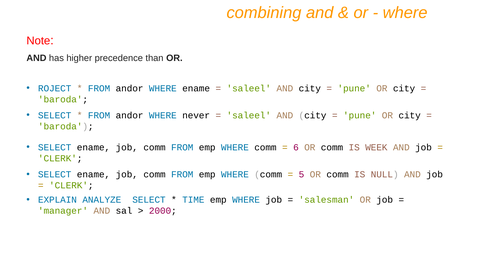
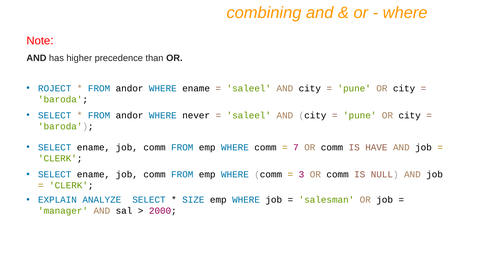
6: 6 -> 7 (296, 148)
WEEK: WEEK -> HAVE (376, 148)
5: 5 -> 3 (301, 175)
TIME: TIME -> SIZE (193, 200)
